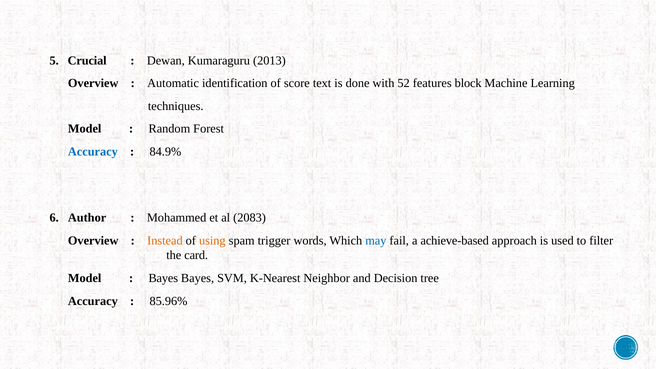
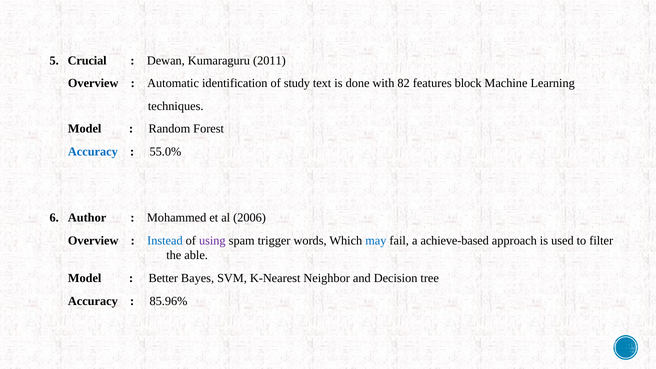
2013: 2013 -> 2011 (269, 60)
score: score -> study (297, 83)
52: 52 -> 82 (404, 83)
84.9%: 84.9% -> 55.0% (165, 152)
2083: 2083 -> 2006 (250, 218)
Instead colour: orange -> blue (165, 241)
using colour: orange -> purple (212, 241)
card: card -> able (196, 255)
Bayes: Bayes -> Better (163, 278)
